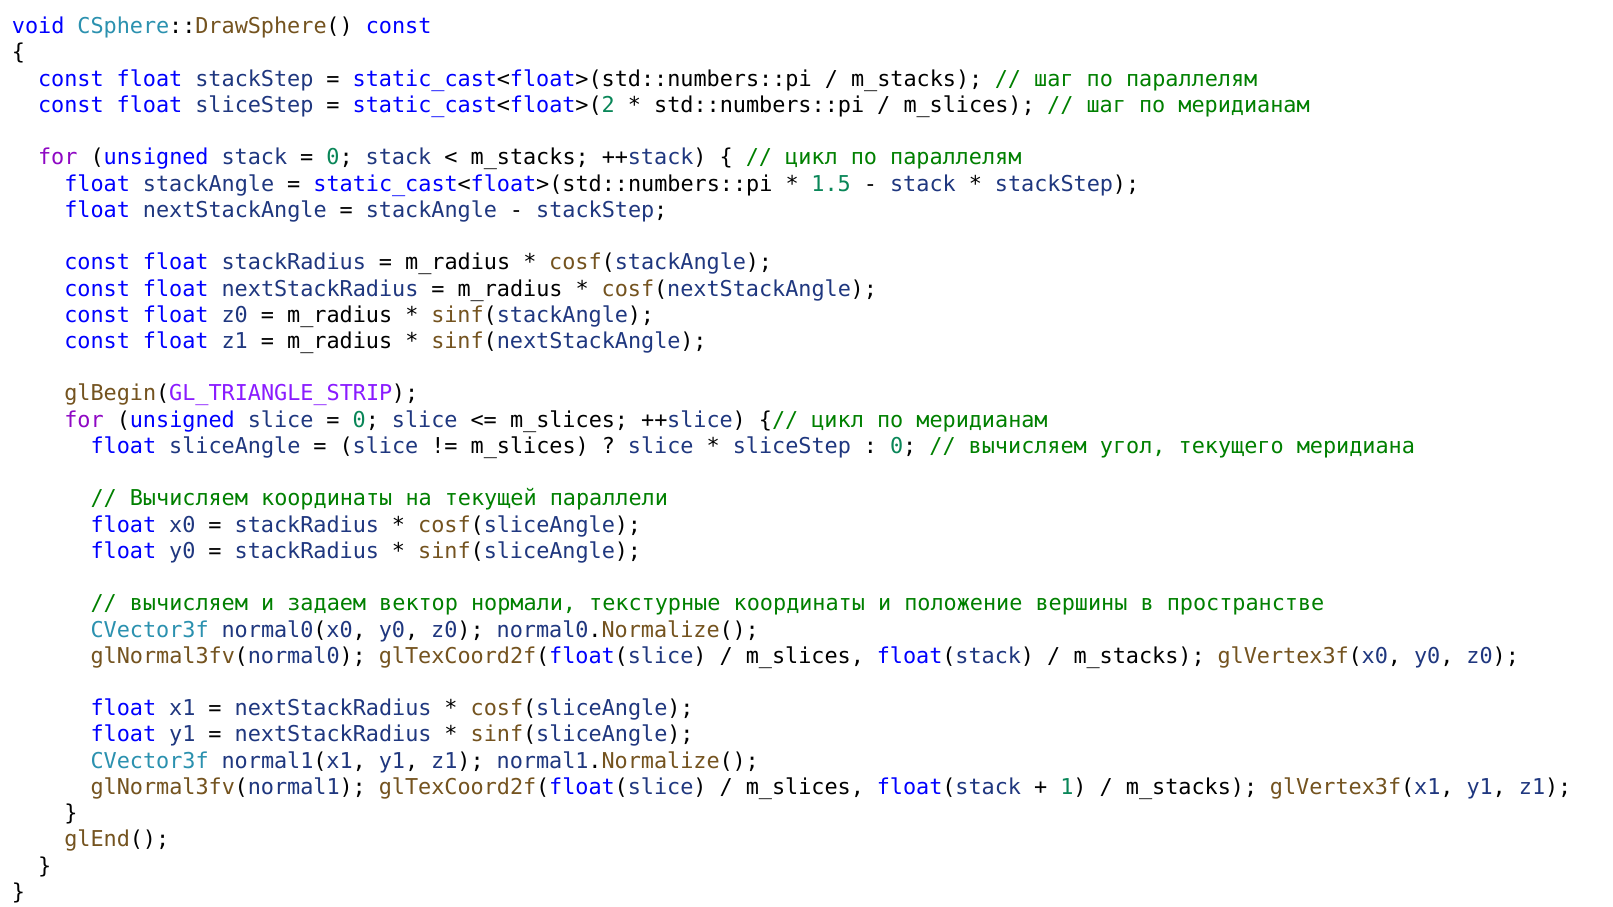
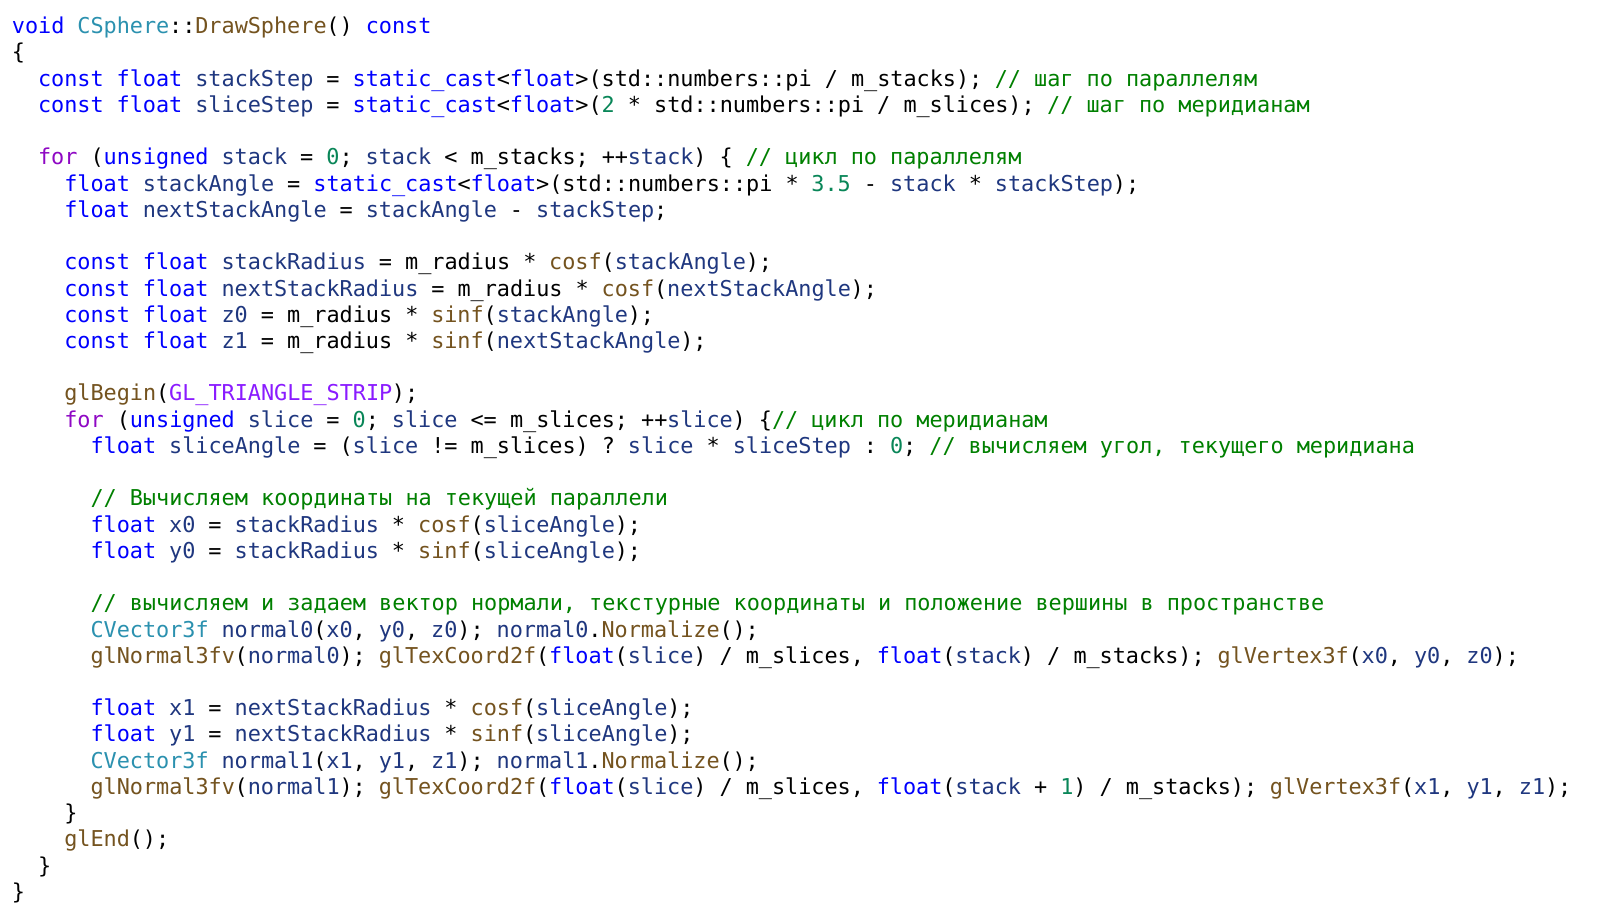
1.5: 1.5 -> 3.5 (831, 184)
